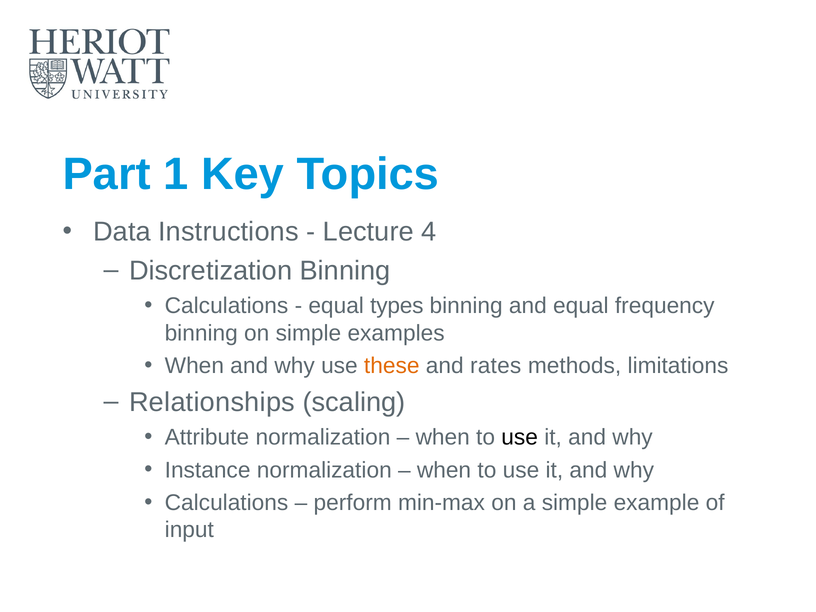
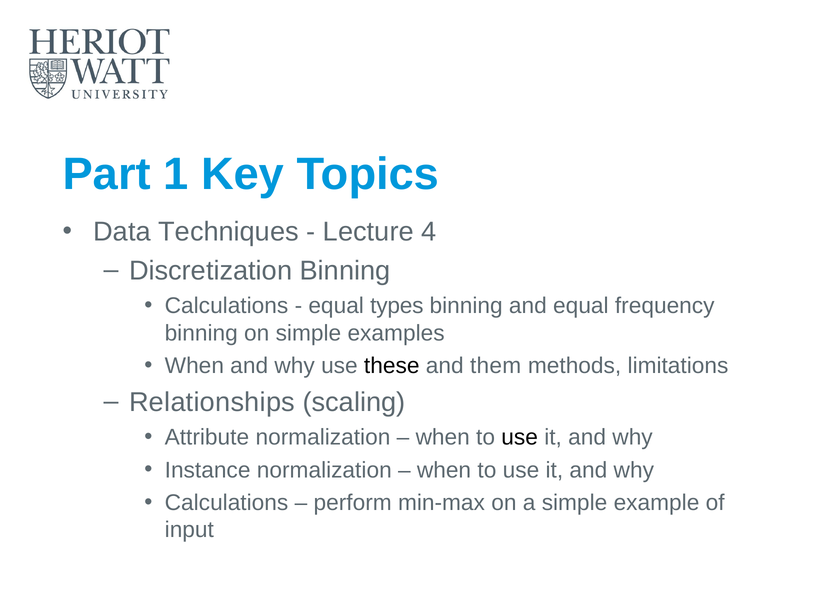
Instructions: Instructions -> Techniques (229, 232)
these colour: orange -> black (392, 366)
rates: rates -> them (496, 366)
